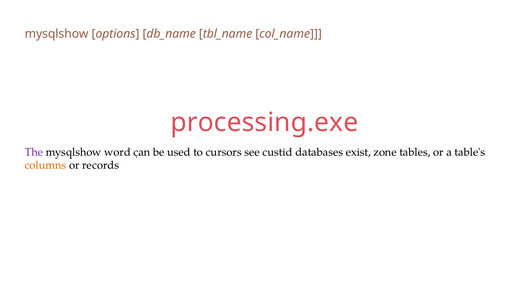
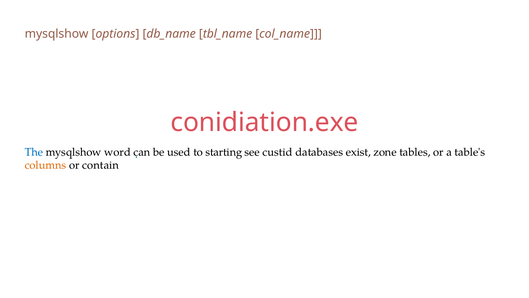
processing.exe: processing.exe -> conidiation.exe (265, 122)
The colour: purple -> blue (34, 152)
cursors: cursors -> starting (224, 152)
records: records -> contain (101, 165)
